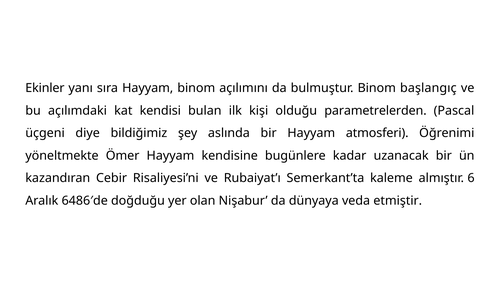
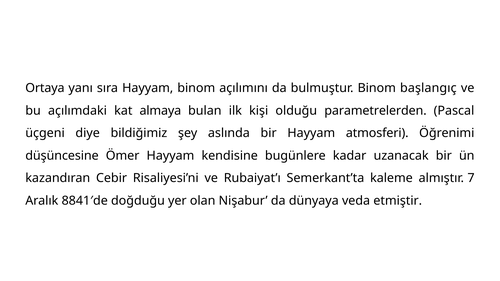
Ekinler: Ekinler -> Ortaya (45, 88)
kendisi: kendisi -> almaya (160, 111)
yöneltmekte: yöneltmekte -> düşüncesine (62, 156)
6: 6 -> 7 (471, 178)
6486′de: 6486′de -> 8841′de (85, 201)
